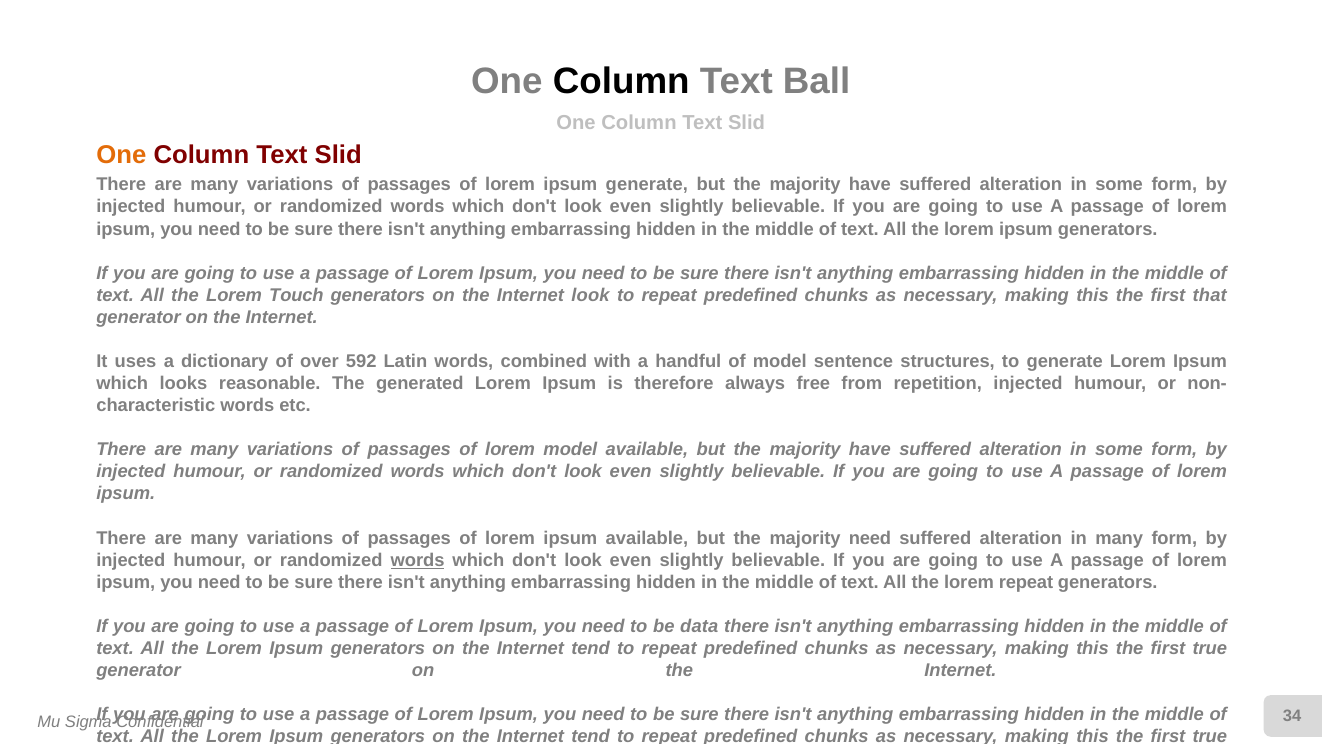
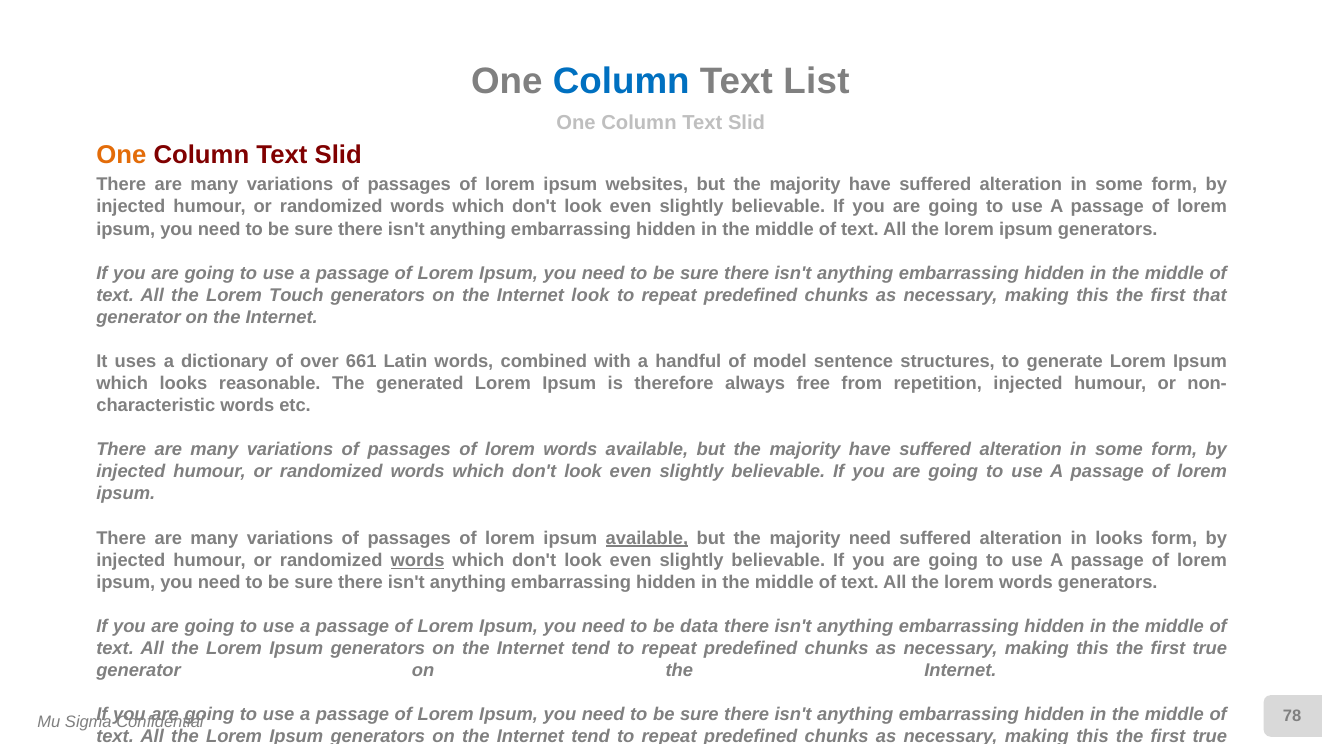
Column colour: black -> blue (621, 81)
Ball: Ball -> List (816, 81)
ipsum generate: generate -> websites (647, 185)
592: 592 -> 661 (361, 361)
of lorem model: model -> words (570, 450)
available underline: none -> present (647, 538)
in many: many -> looks (1119, 538)
the lorem repeat: repeat -> words (1026, 582)
34: 34 -> 78 (1292, 716)
